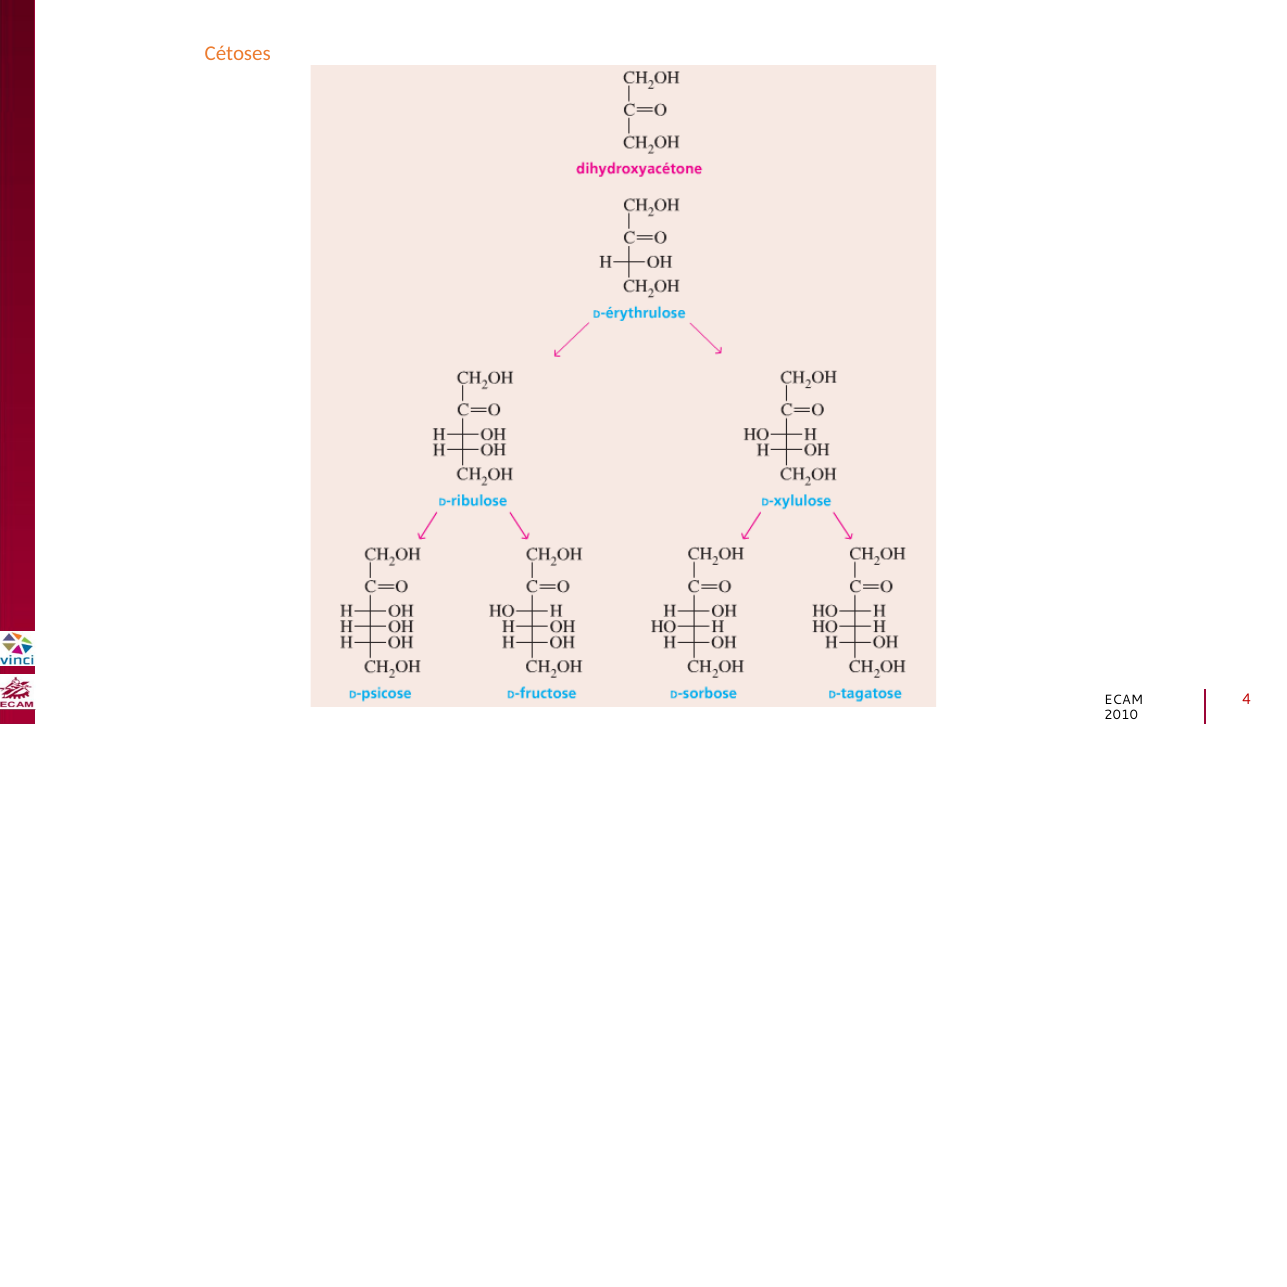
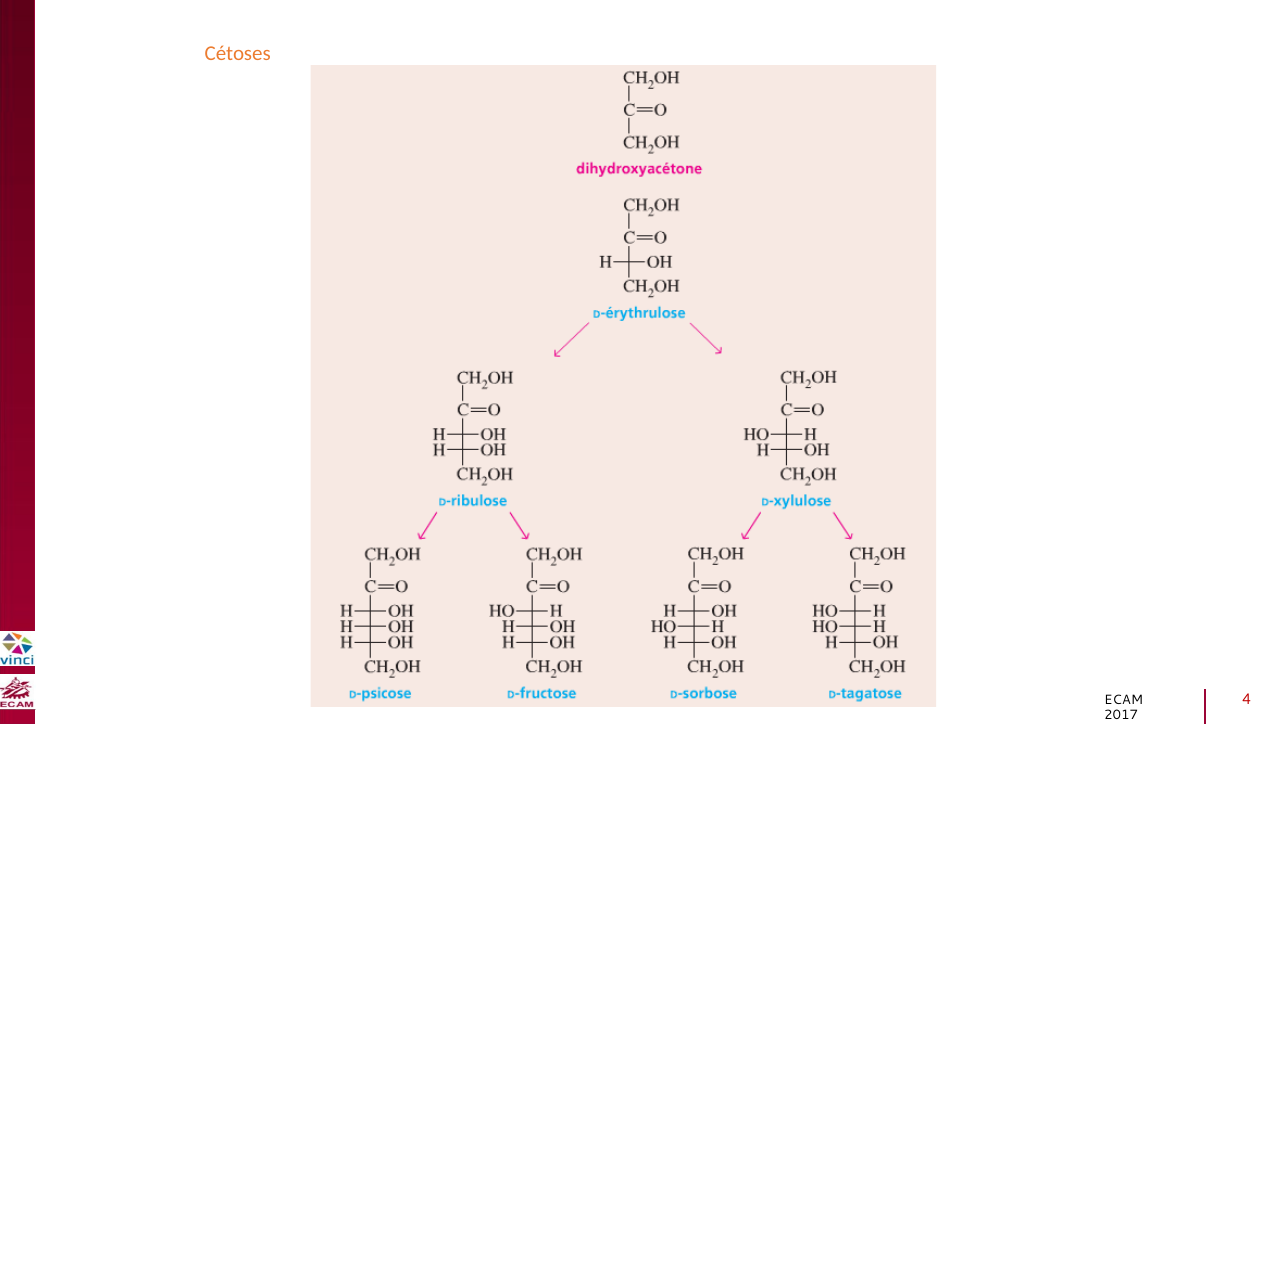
2010: 2010 -> 2017 (1121, 715)
